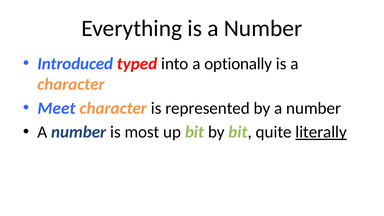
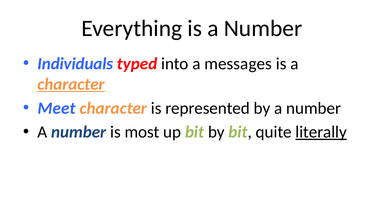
Introduced: Introduced -> Individuals (75, 64)
optionally: optionally -> messages (238, 64)
character underline: none -> present (71, 84)
